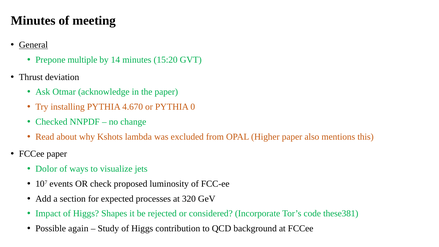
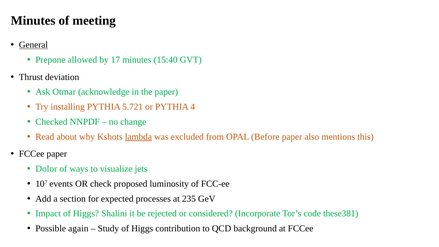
multiple: multiple -> allowed (82, 60)
14: 14 -> 17 (115, 60)
15:20: 15:20 -> 15:40 (166, 60)
4.670: 4.670 -> 5.721 (133, 107)
0: 0 -> 4 (193, 107)
lambda underline: none -> present (138, 137)
Higher: Higher -> Before (265, 137)
320: 320 -> 235 (189, 199)
Shapes: Shapes -> Shalini (114, 214)
